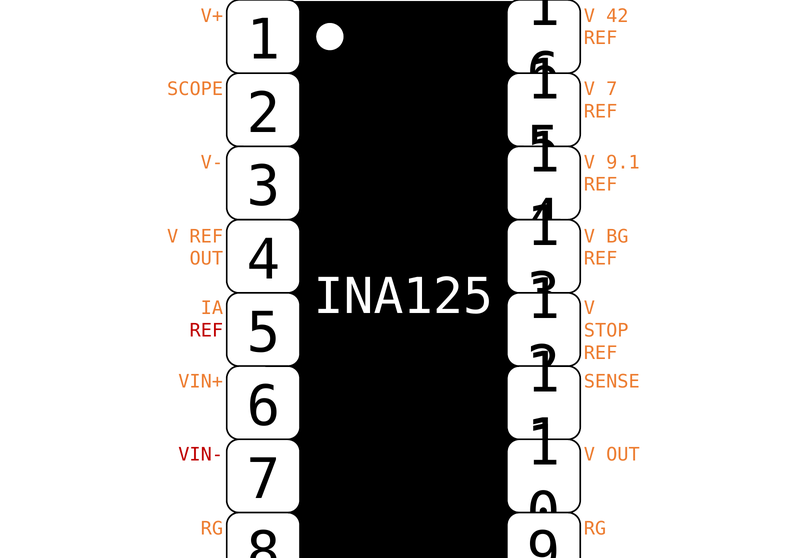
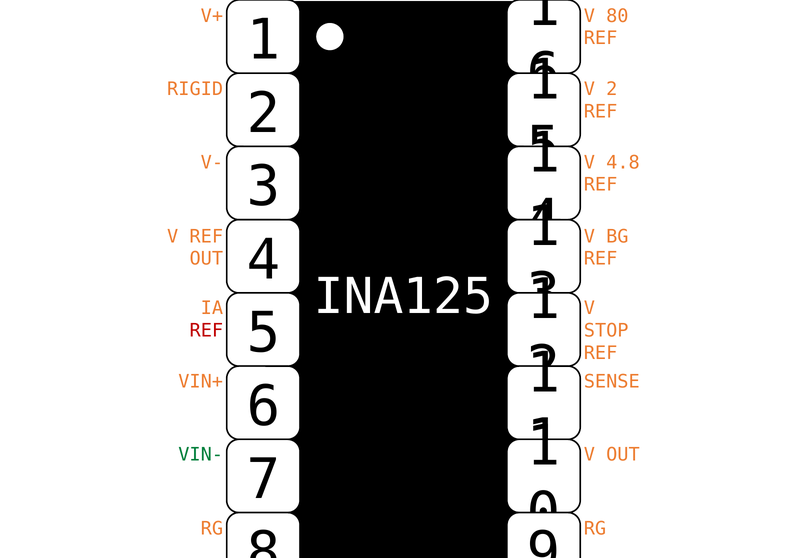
42: 42 -> 80 (617, 16)
SCOPE: SCOPE -> RIGID (195, 89)
V 7: 7 -> 2 (612, 89)
9.1: 9.1 -> 4.8 (623, 163)
VIN- colour: red -> green (201, 455)
